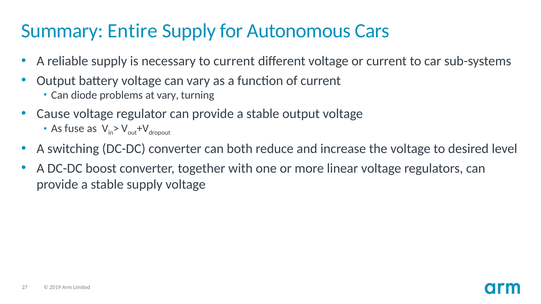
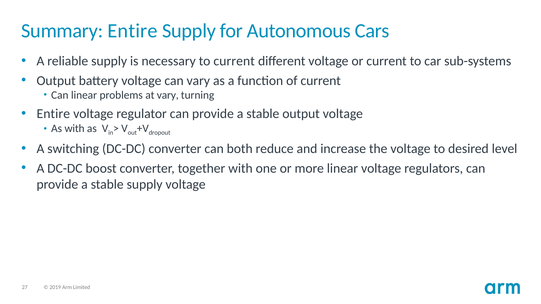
Can diode: diode -> linear (84, 95)
Cause: Cause -> Entire (53, 114)
As fuse: fuse -> with (75, 129)
